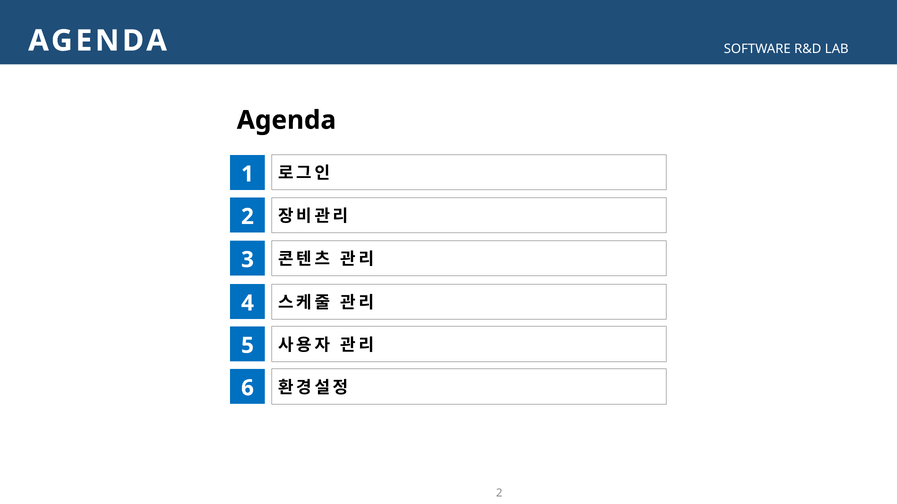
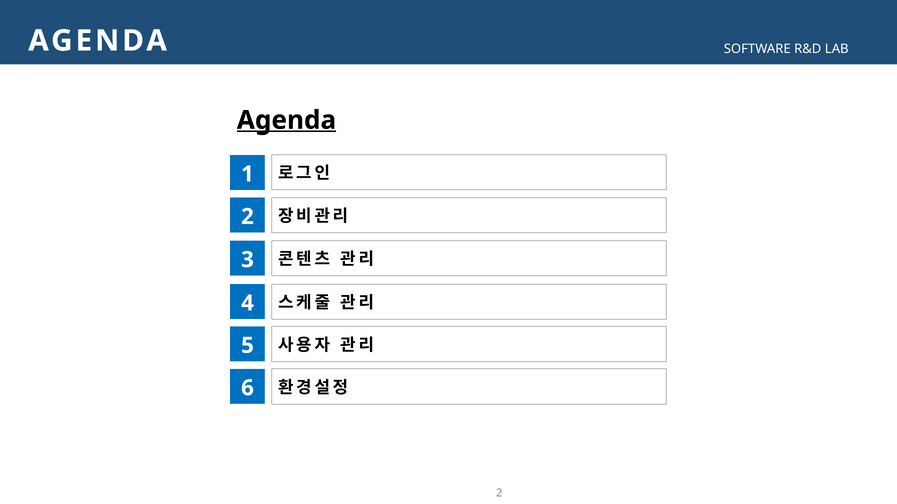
Agenda underline: none -> present (286, 120)
